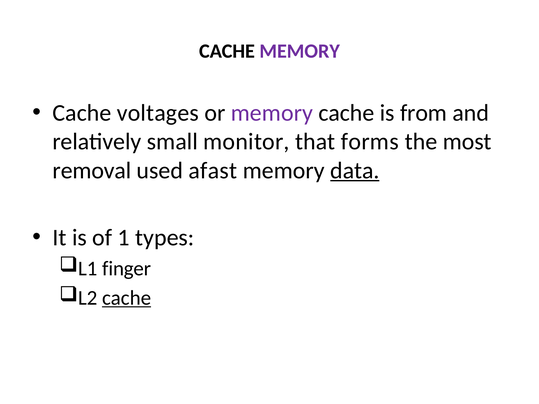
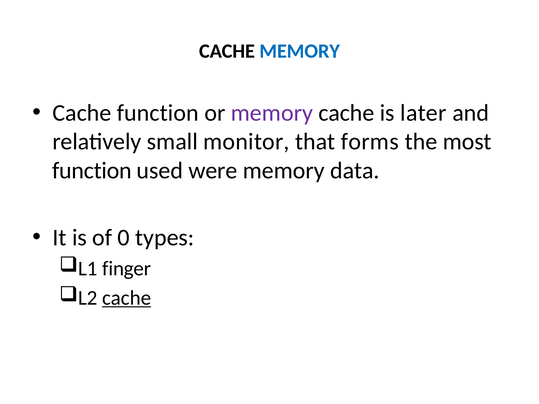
MEMORY colour: purple -> blue (300, 51)
Cache voltages: voltages -> function (158, 113)
from: from -> later (423, 113)
removal: removal -> function (92, 171)
afast: afast -> were (213, 171)
data underline: present -> none (355, 171)
1: 1 -> 0 (124, 238)
